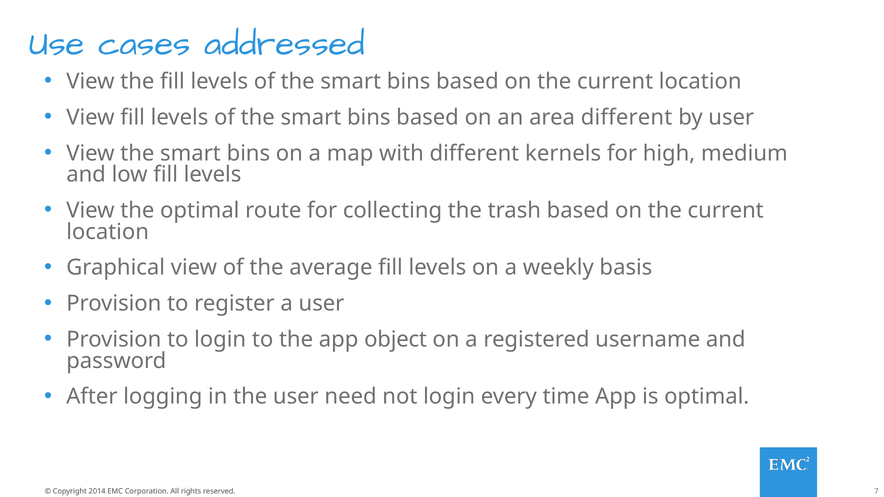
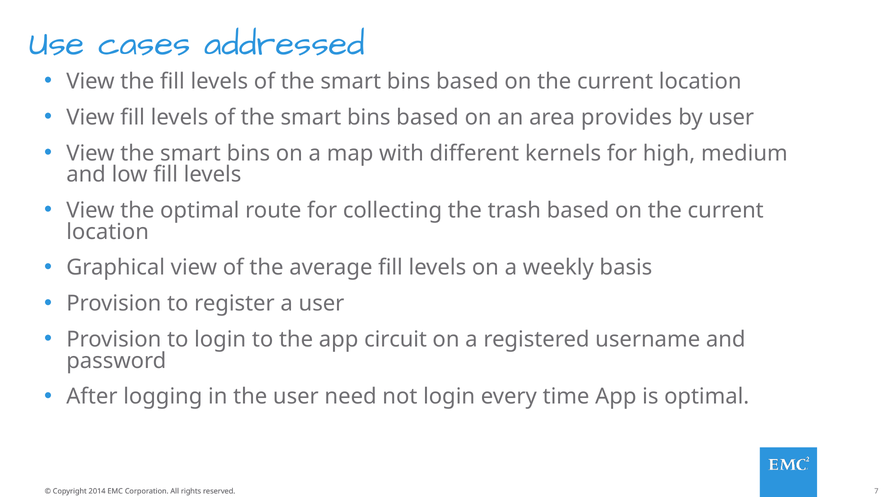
area different: different -> provides (627, 117)
object: object -> circuit (396, 340)
